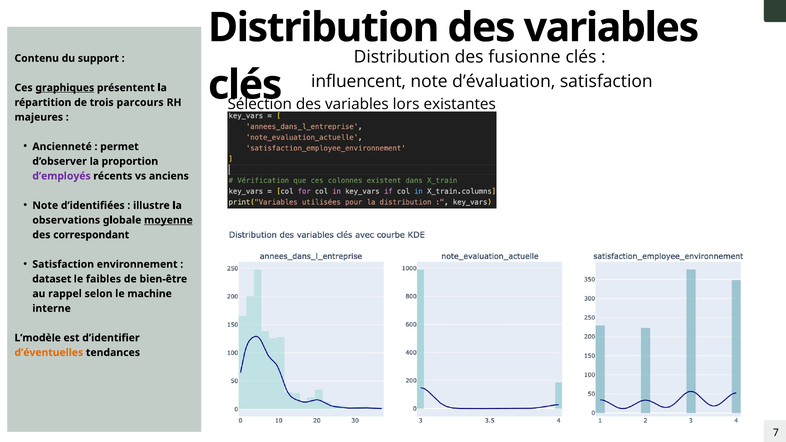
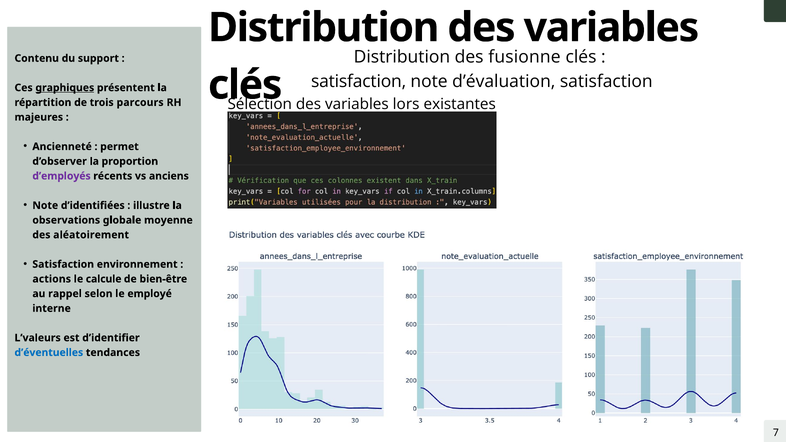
influencent: influencent -> satisfaction (359, 81)
moyenne underline: present -> none (168, 220)
correspondant: correspondant -> aléatoirement (91, 235)
dataset: dataset -> actions (52, 279)
faibles: faibles -> calcule (104, 279)
machine: machine -> employé (150, 294)
L’modèle: L’modèle -> L’valeurs (38, 338)
d’éventuelles colour: orange -> blue (49, 353)
